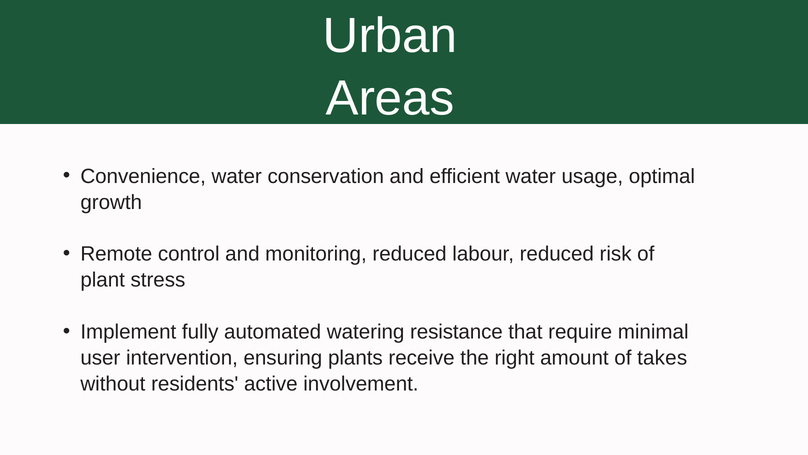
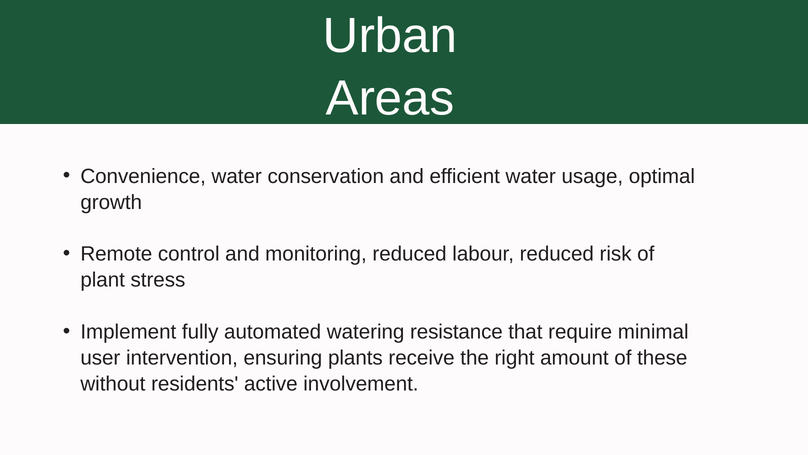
takes: takes -> these (662, 357)
